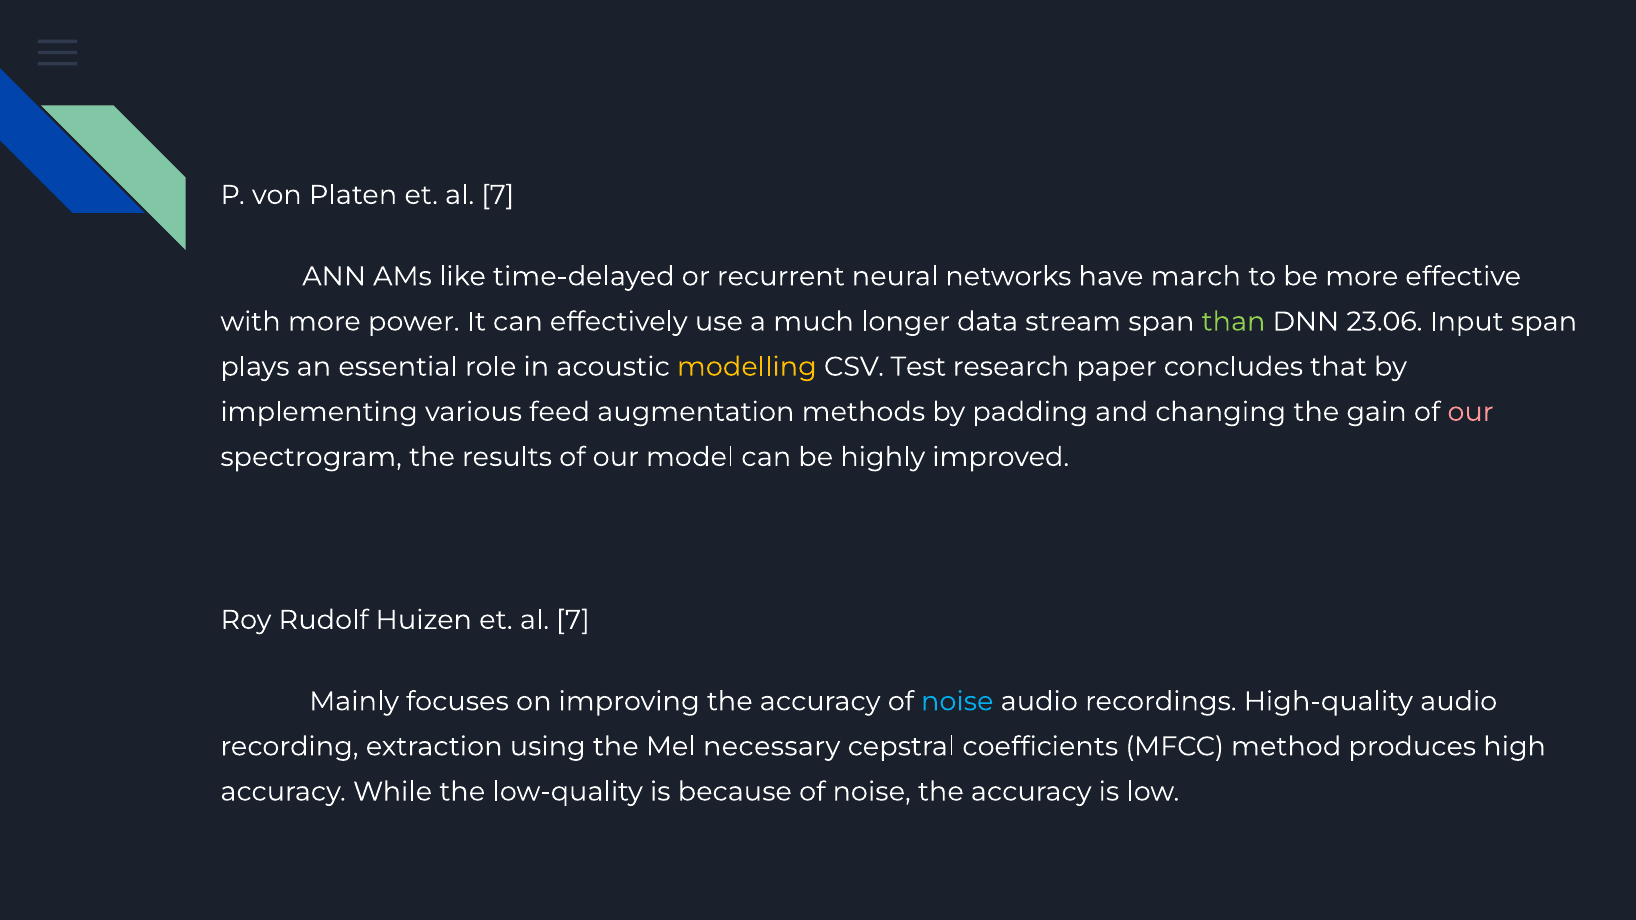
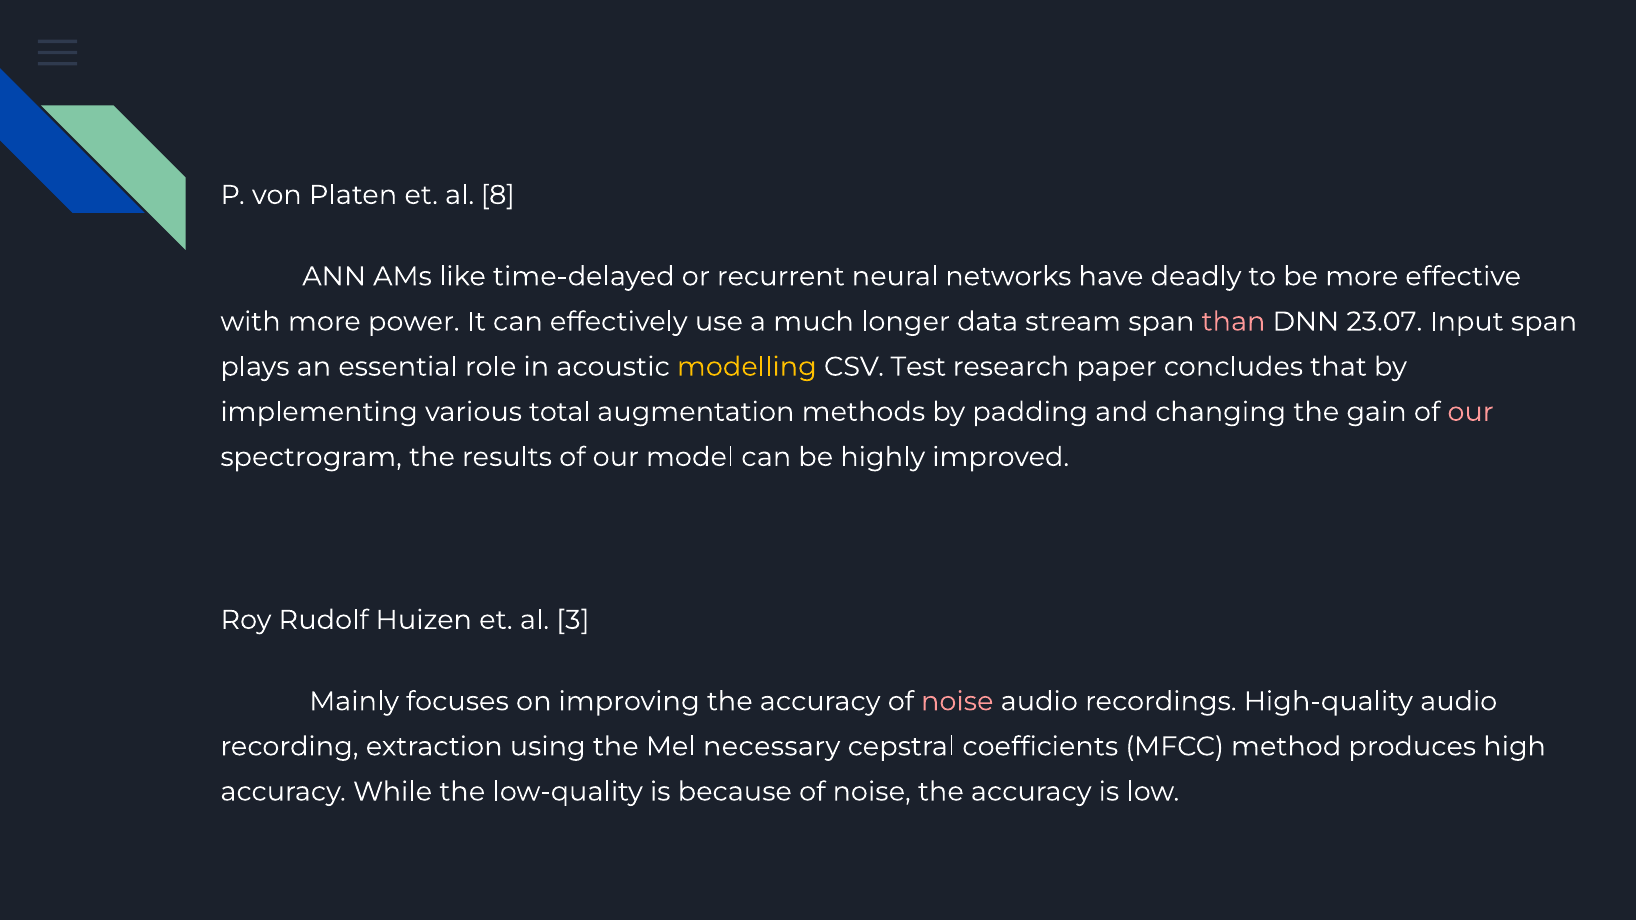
Platen et al 7: 7 -> 8 (498, 195)
march: march -> deadly (1196, 277)
than colour: light green -> pink (1234, 322)
23.06: 23.06 -> 23.07 (1384, 322)
feed: feed -> total (560, 412)
Huizen et al 7: 7 -> 3 (573, 620)
noise colour: light blue -> pink (957, 702)
